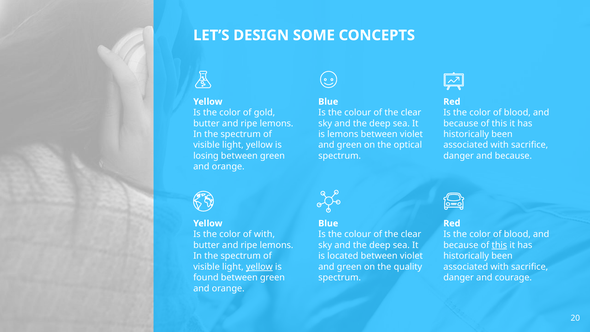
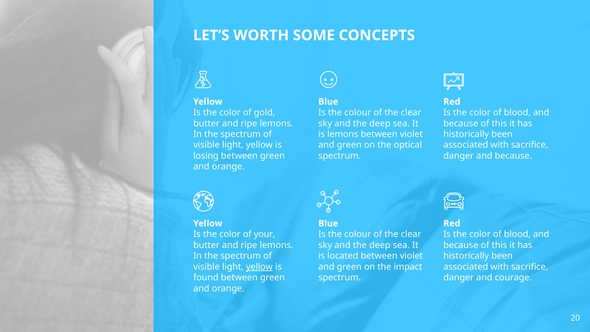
DESIGN: DESIGN -> WORTH (261, 35)
of with: with -> your (265, 234)
this underline: present -> none (499, 245)
quality: quality -> impact (408, 267)
